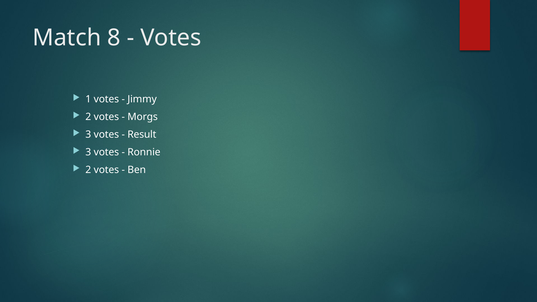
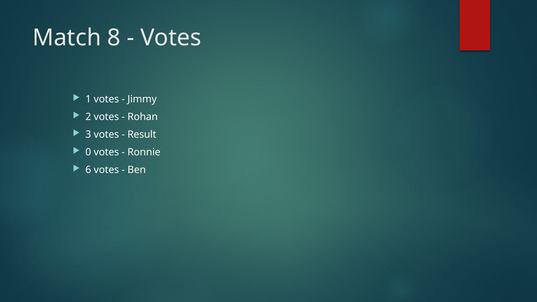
Morgs: Morgs -> Rohan (143, 117)
3: 3 -> 0 (88, 152)
2: 2 -> 6 (88, 170)
